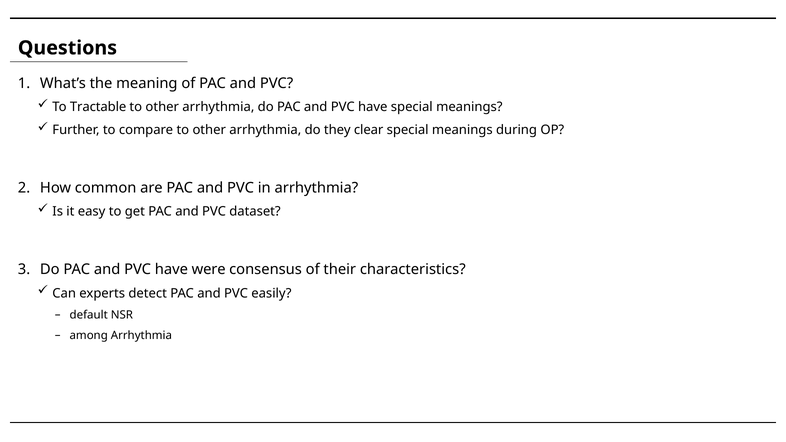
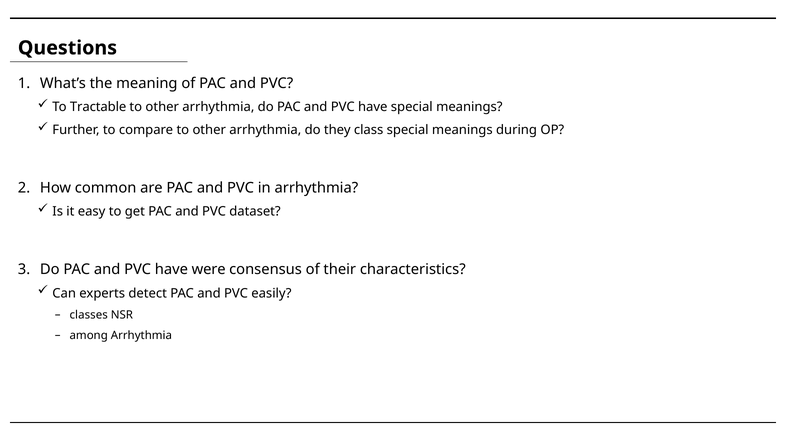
clear: clear -> class (369, 130)
default: default -> classes (89, 315)
